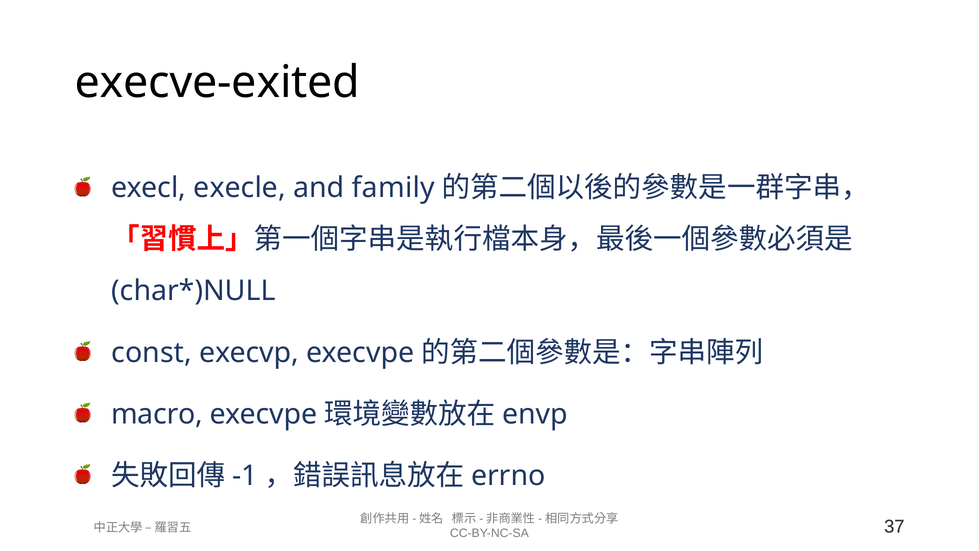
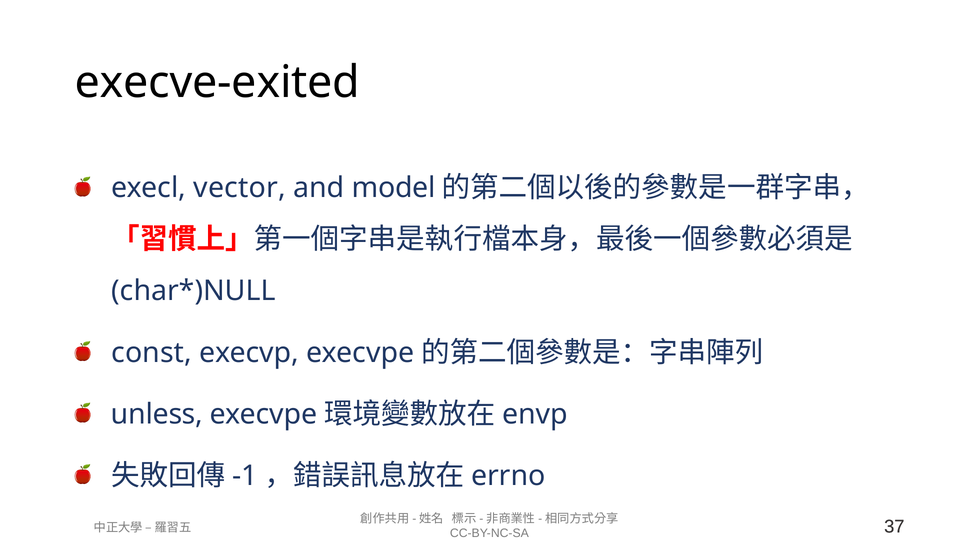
execle: execle -> vector (240, 188)
family: family -> model (394, 188)
macro: macro -> unless (157, 414)
